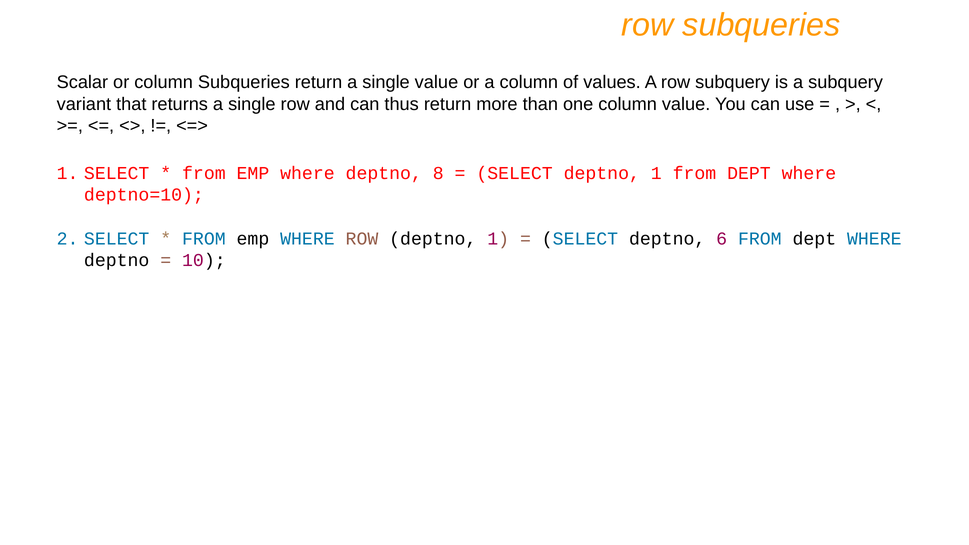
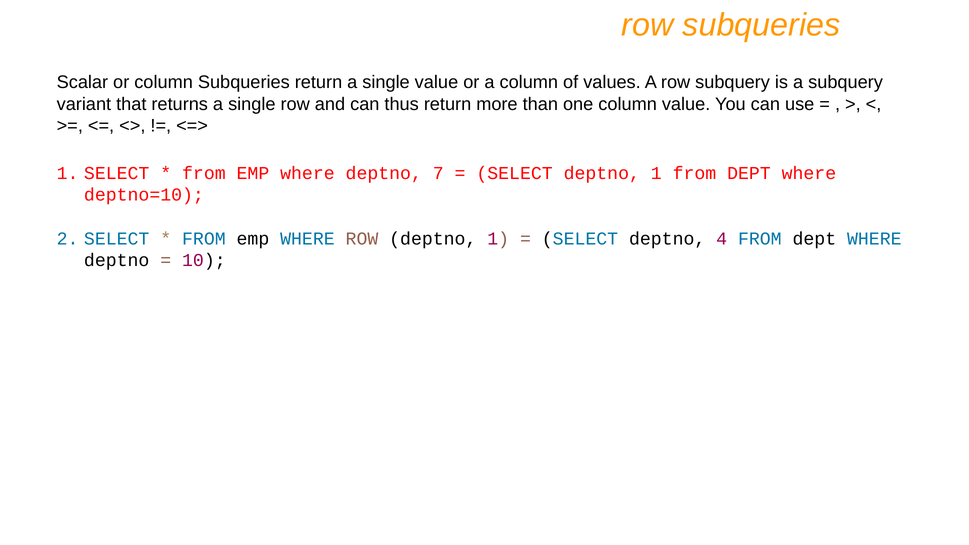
8: 8 -> 7 (438, 173)
6: 6 -> 4 (722, 239)
